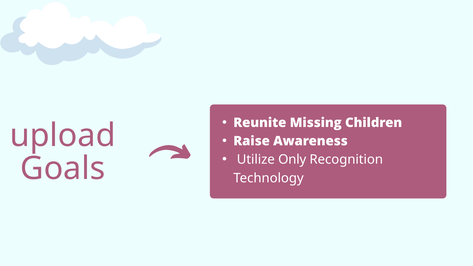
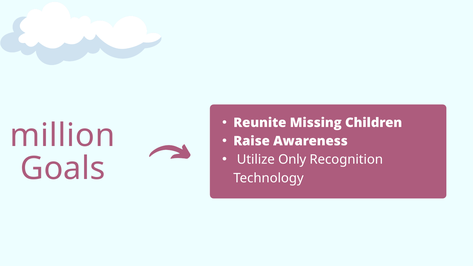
upload: upload -> million (63, 136)
